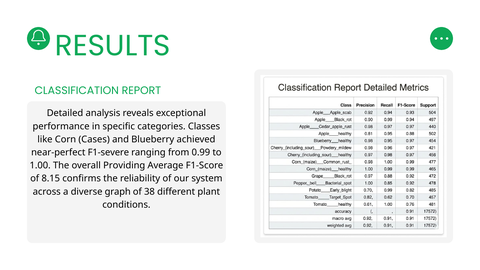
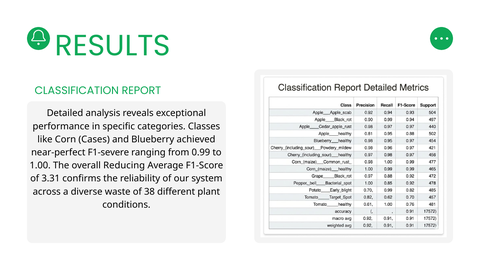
Providing: Providing -> Reducing (124, 166)
8.15: 8.15 -> 3.31 (51, 179)
graph: graph -> waste (118, 192)
